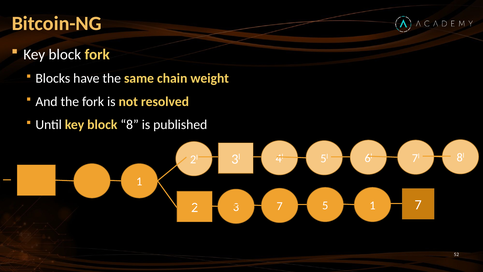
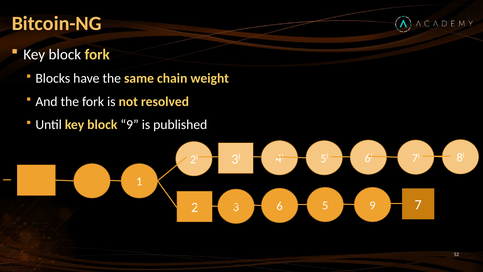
block 8: 8 -> 9 (130, 125)
5 1: 1 -> 9 (373, 205)
3 7: 7 -> 6 (280, 206)
